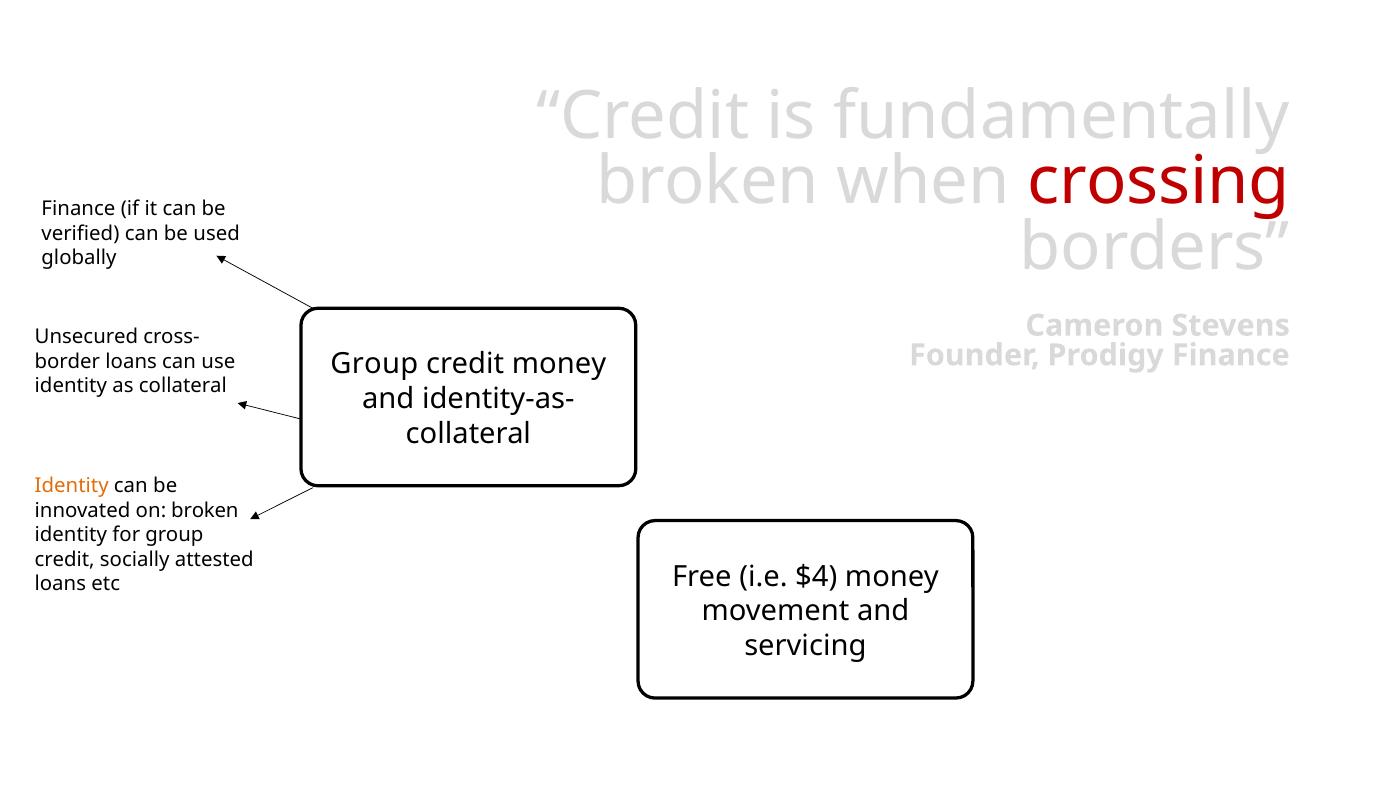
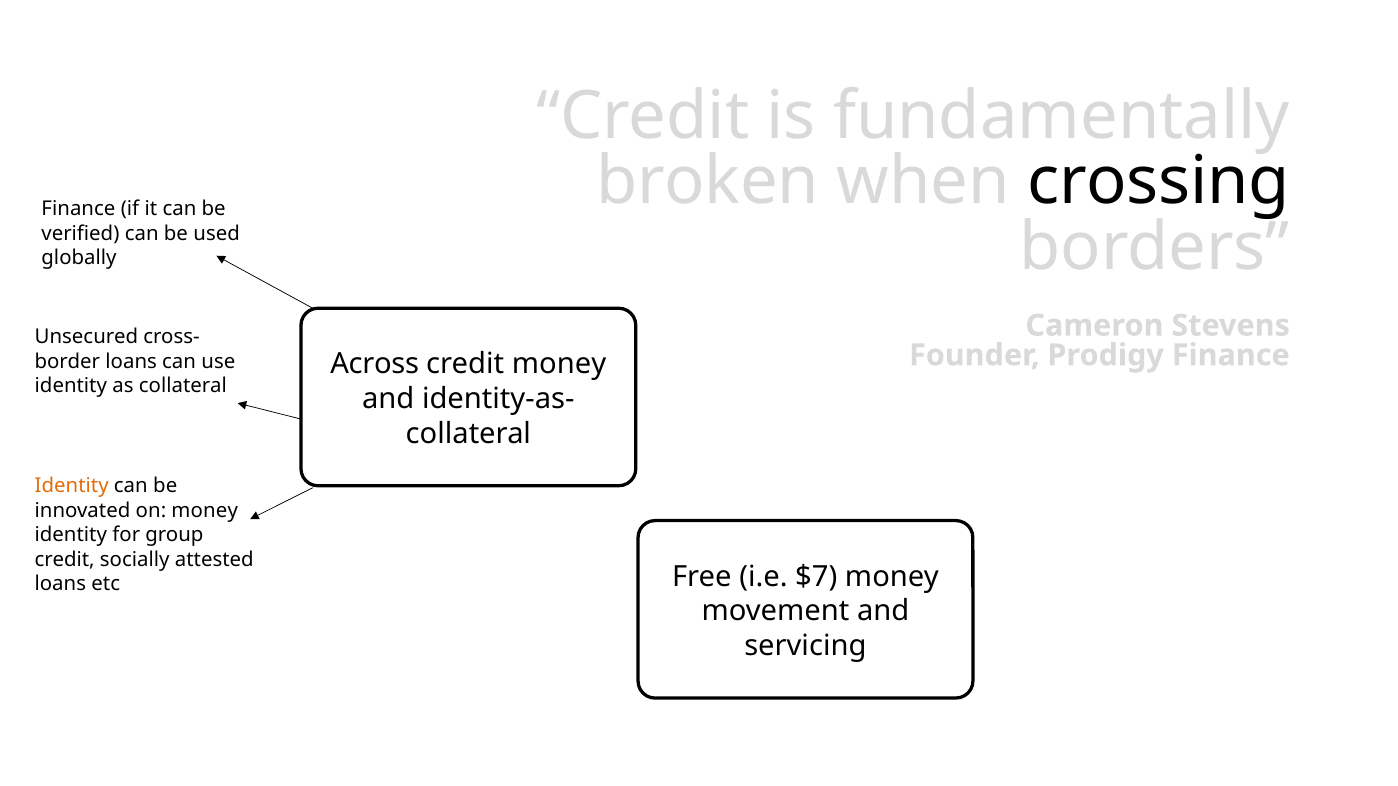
crossing colour: red -> black (1159, 182)
Group: Group -> Across (375, 364)
on broken: broken -> money (205, 511)
$4: $4 -> $7 (816, 577)
